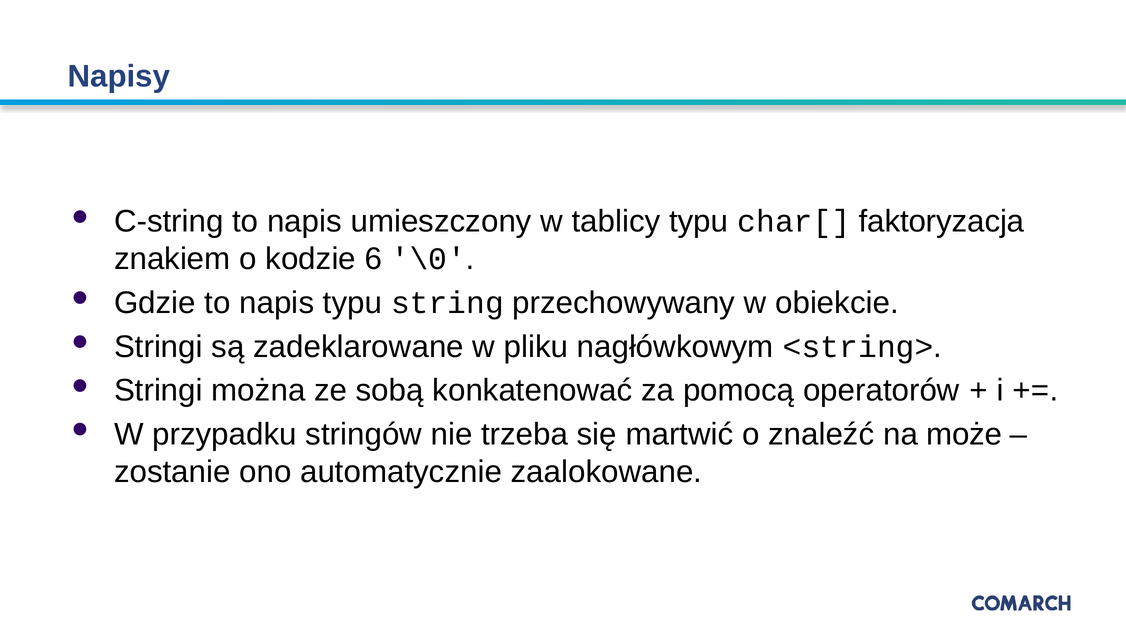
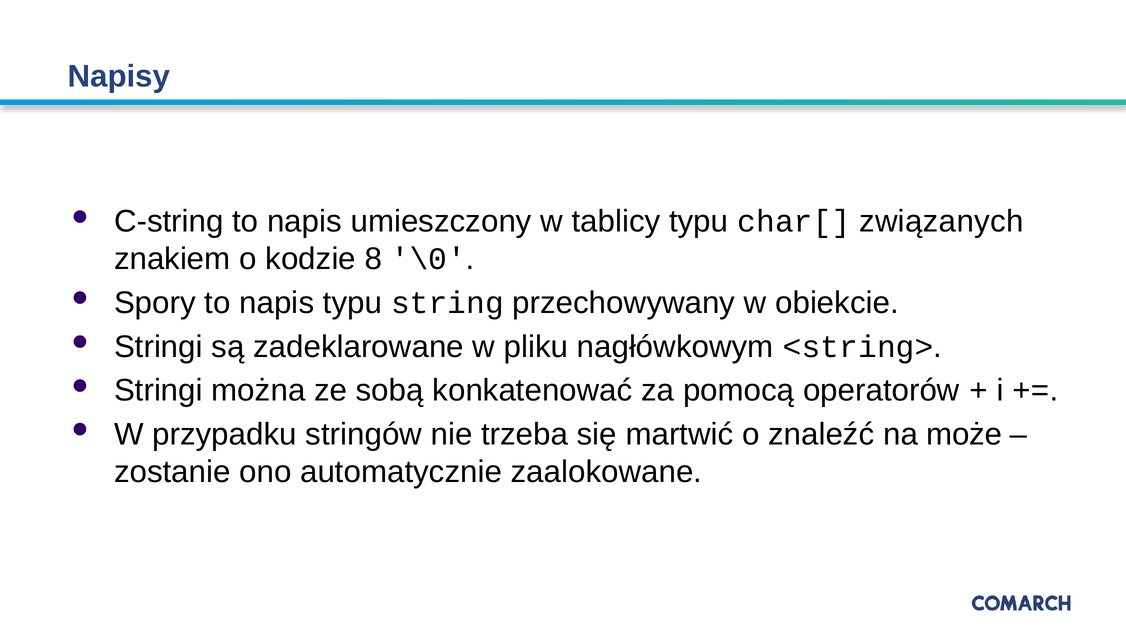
faktoryzacja: faktoryzacja -> związanych (941, 222)
6: 6 -> 8 (373, 259)
Gdzie: Gdzie -> Spory (155, 303)
